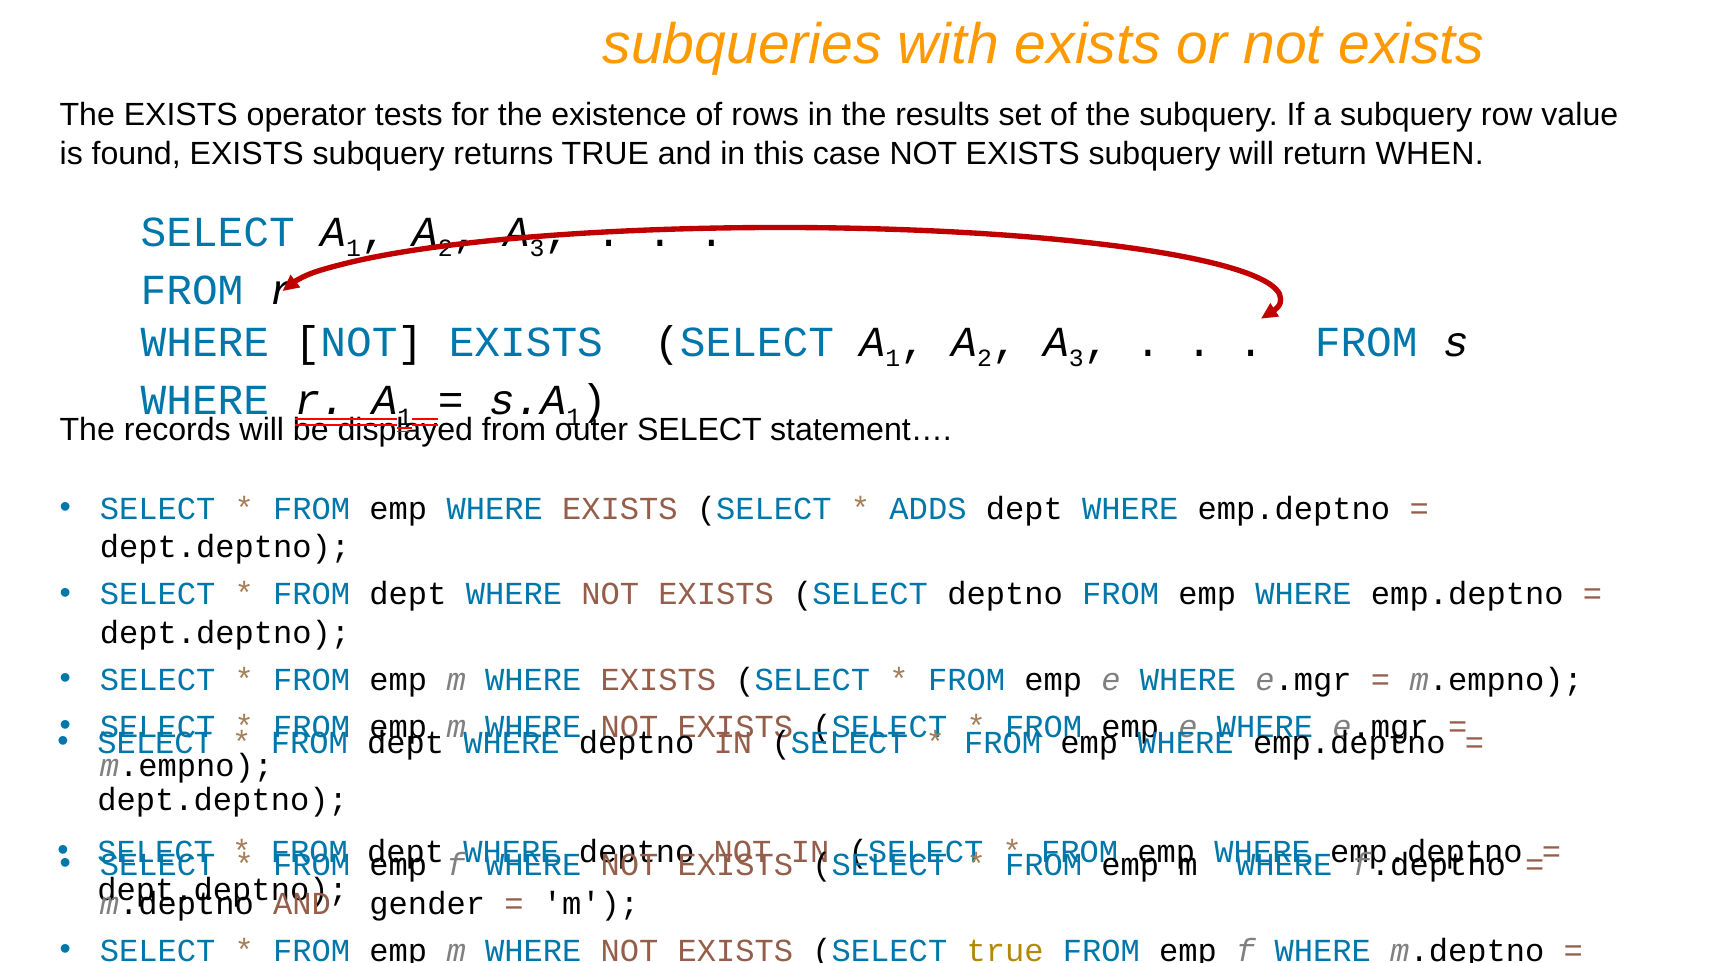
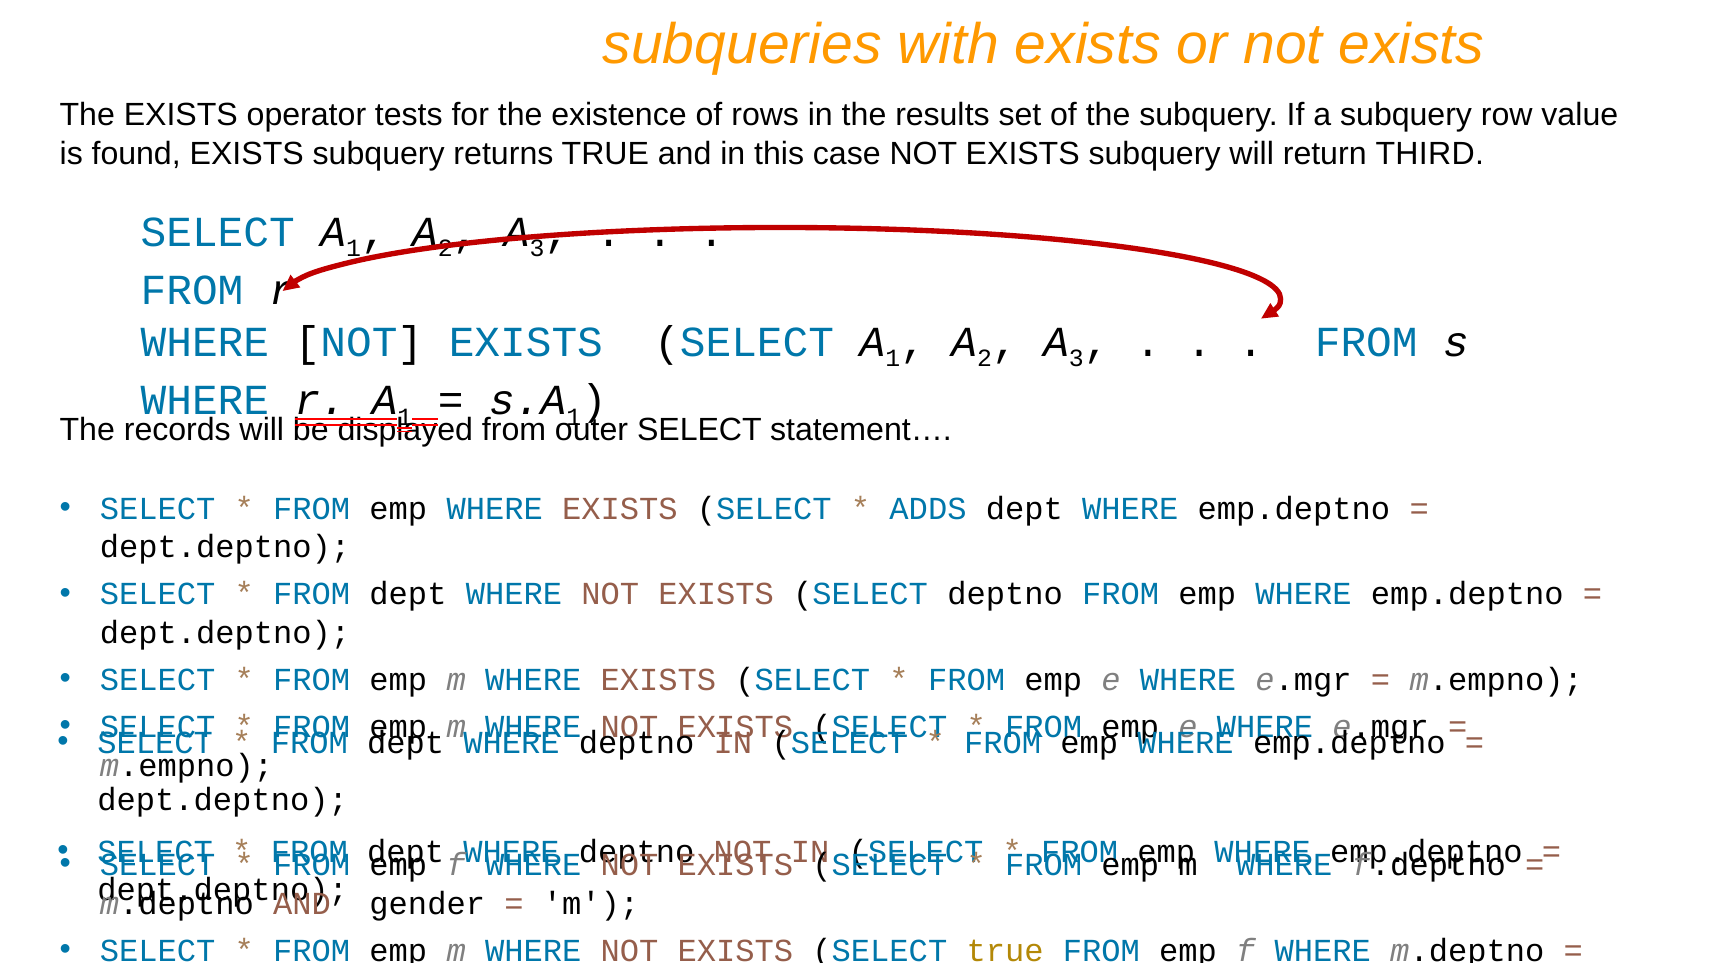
WHEN: WHEN -> THIRD (1430, 154)
